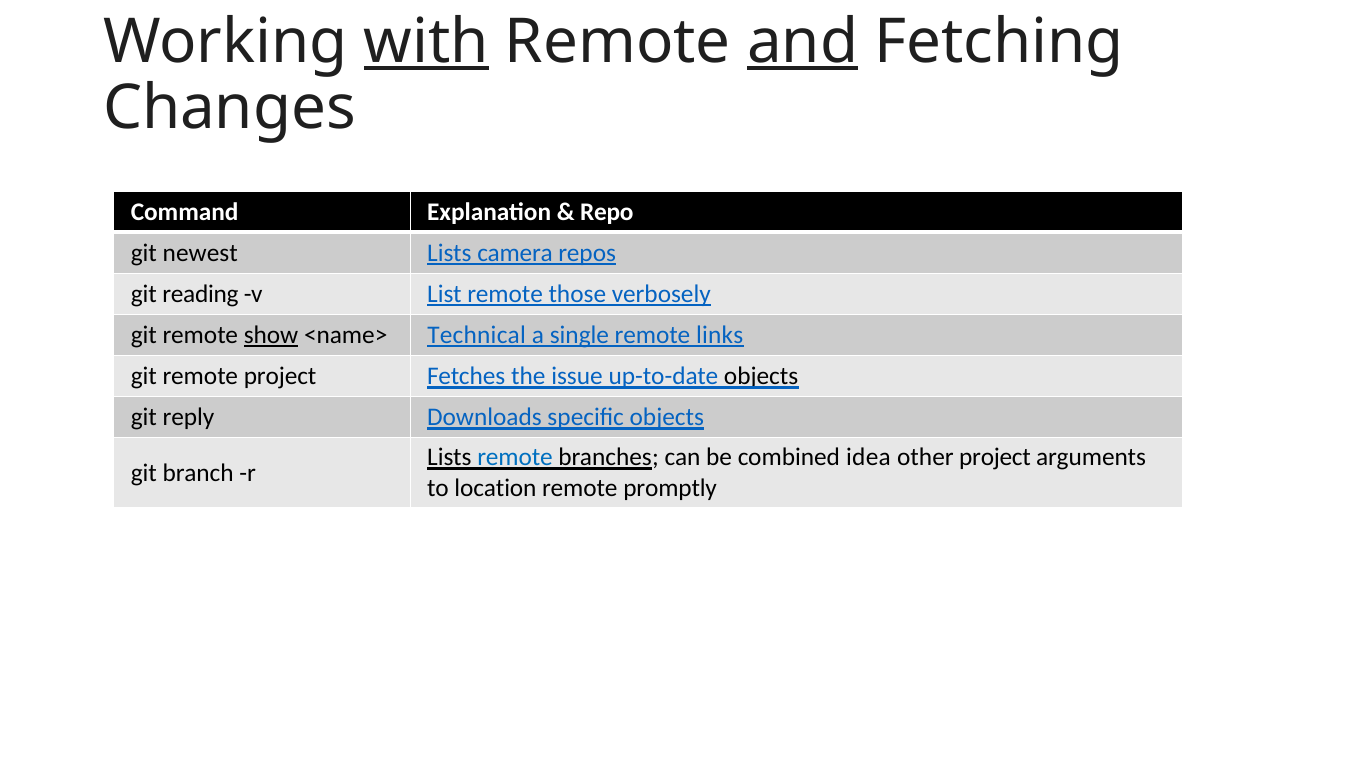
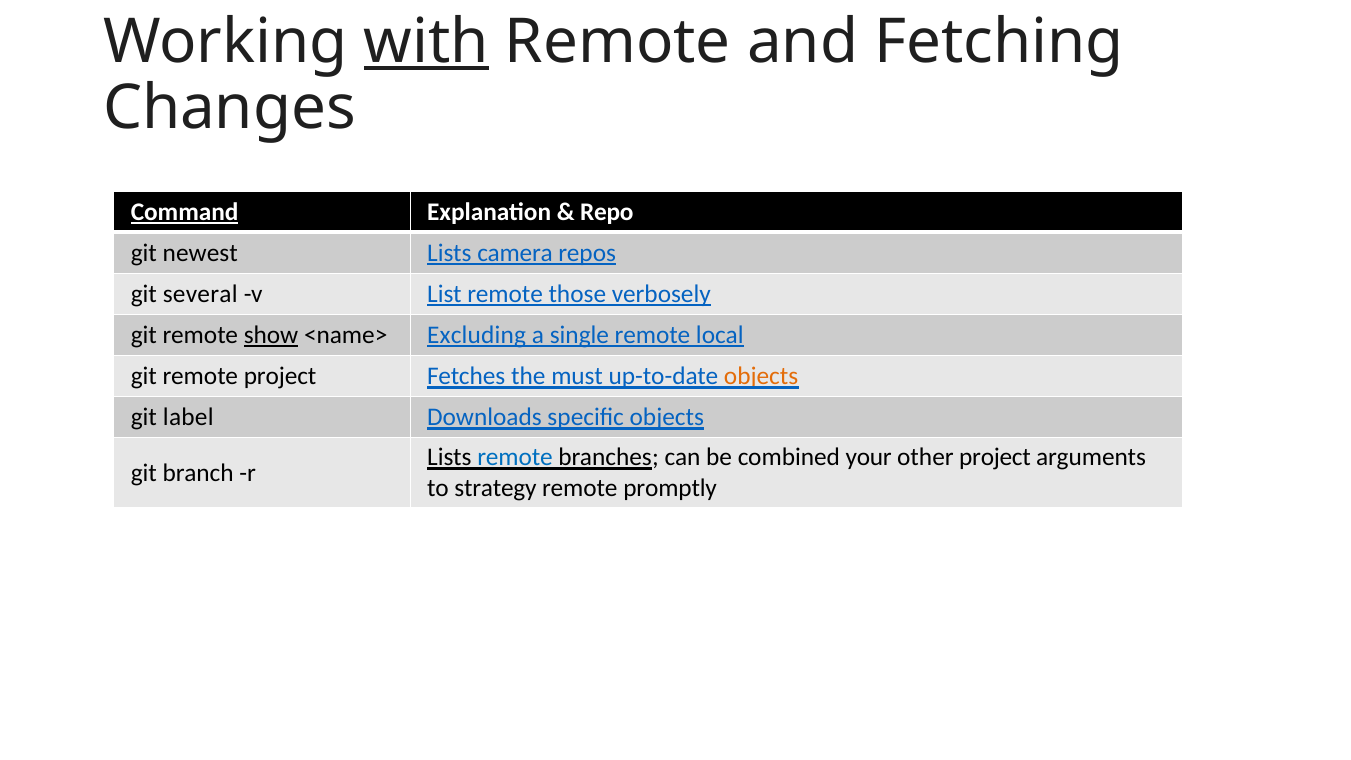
and underline: present -> none (803, 42)
Command underline: none -> present (185, 212)
reading: reading -> several (200, 294)
Technical: Technical -> Excluding (477, 335)
links: links -> local (720, 335)
issue: issue -> must (577, 376)
objects colour: black -> orange (761, 376)
reply: reply -> label (188, 417)
idea: idea -> your (869, 458)
location: location -> strategy (495, 488)
